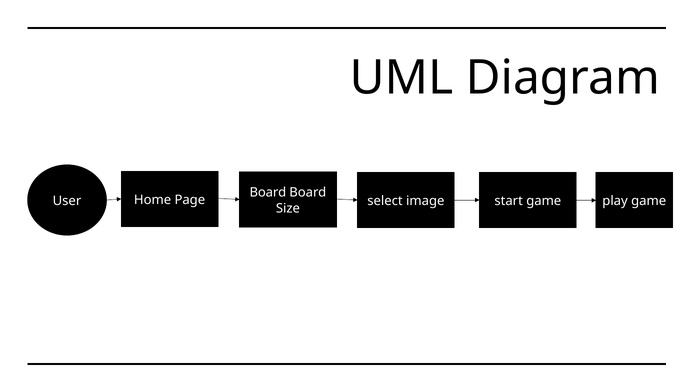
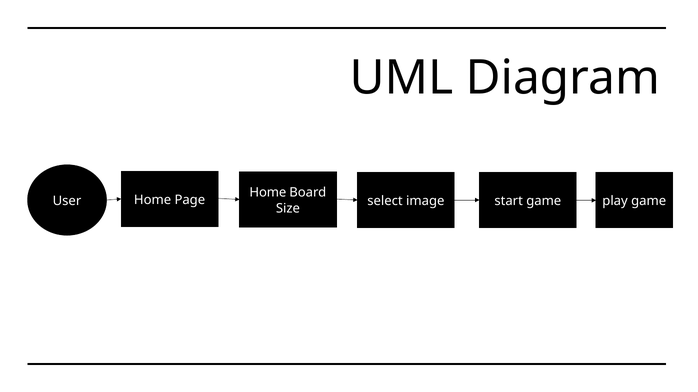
Board: Board -> Home (268, 193)
